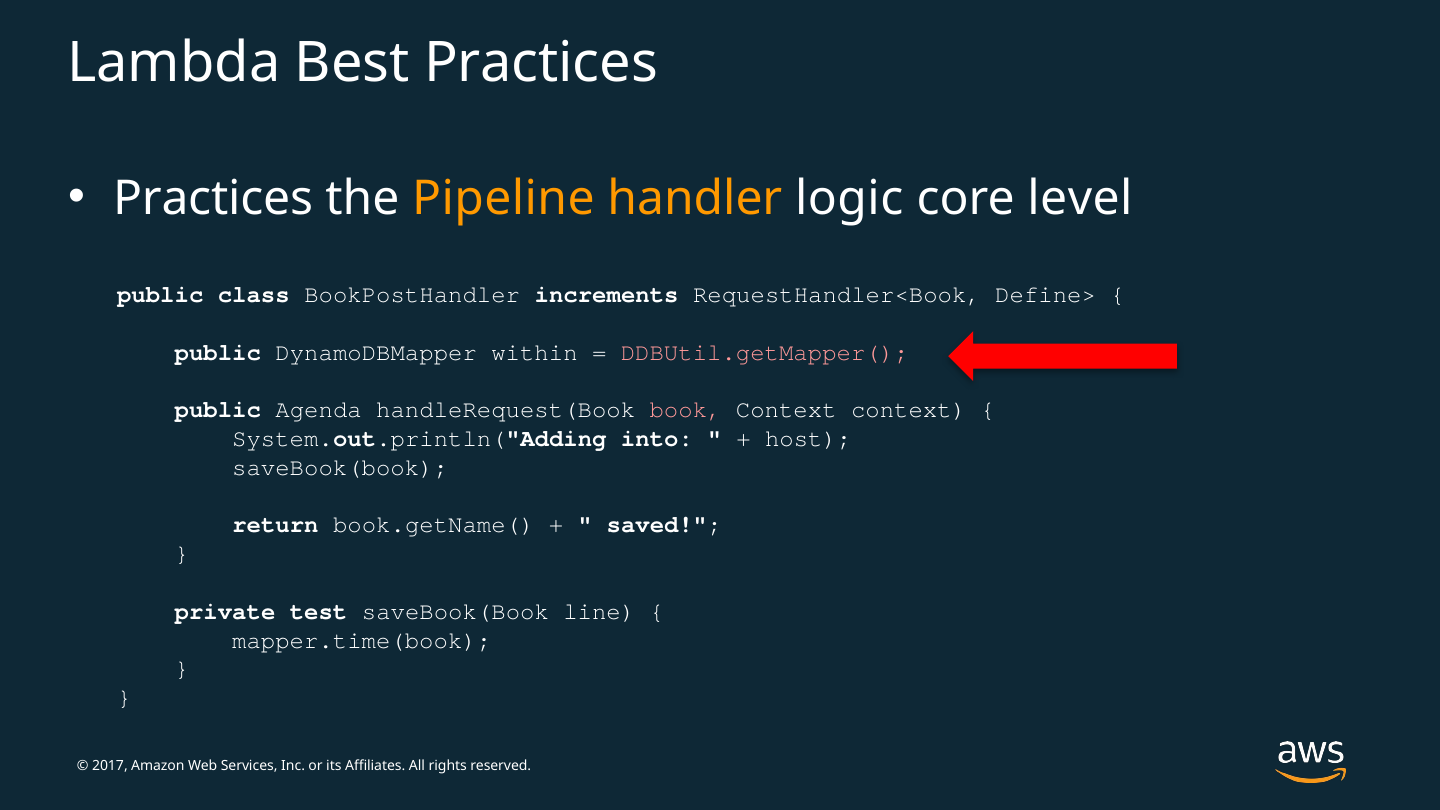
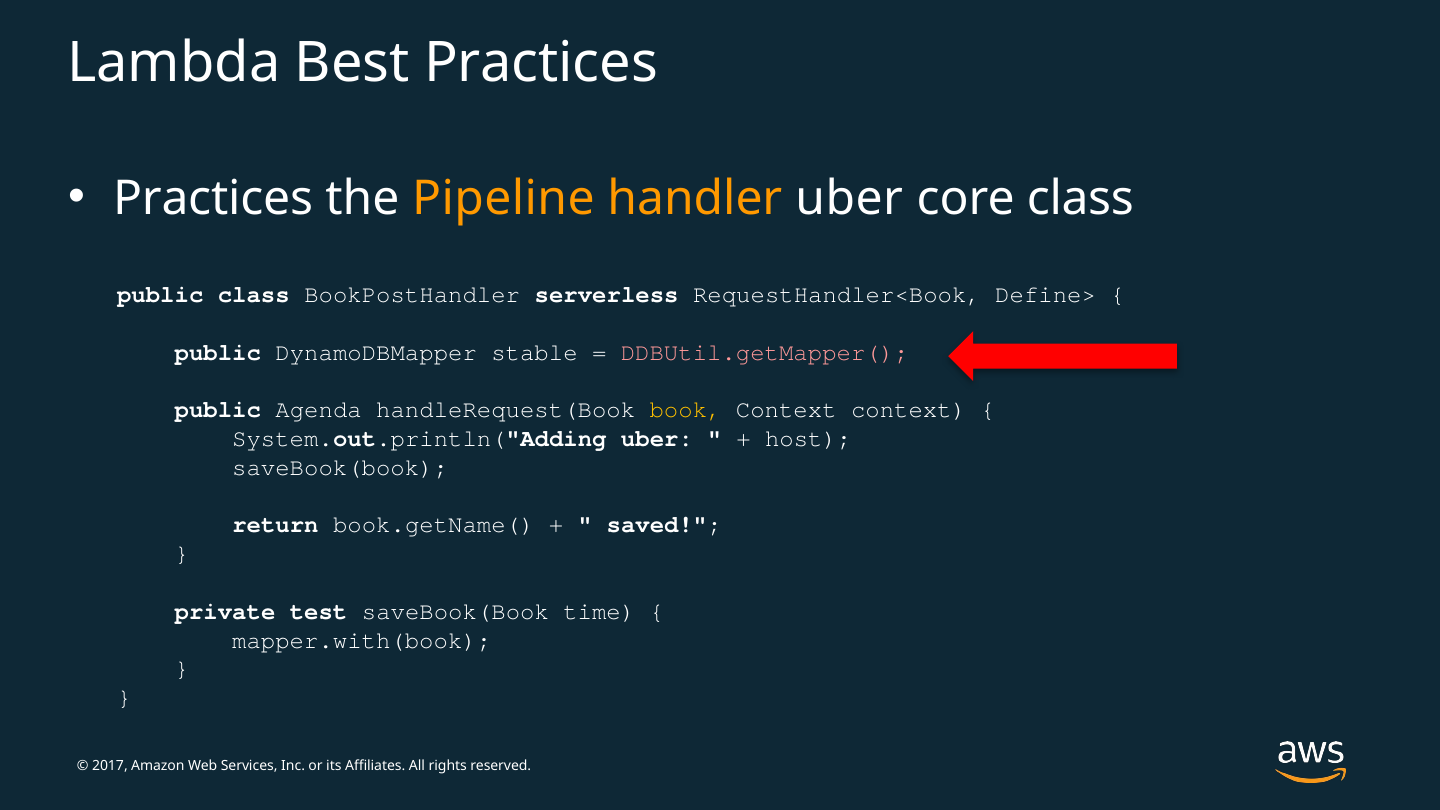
handler logic: logic -> uber (849, 198)
core level: level -> class (1080, 198)
increments: increments -> serverless (607, 295)
within: within -> stable (534, 352)
book colour: pink -> yellow (686, 410)
System.out.println("Adding into: into -> uber (657, 439)
line: line -> time (599, 611)
mapper.time(book: mapper.time(book -> mapper.with(book (362, 640)
